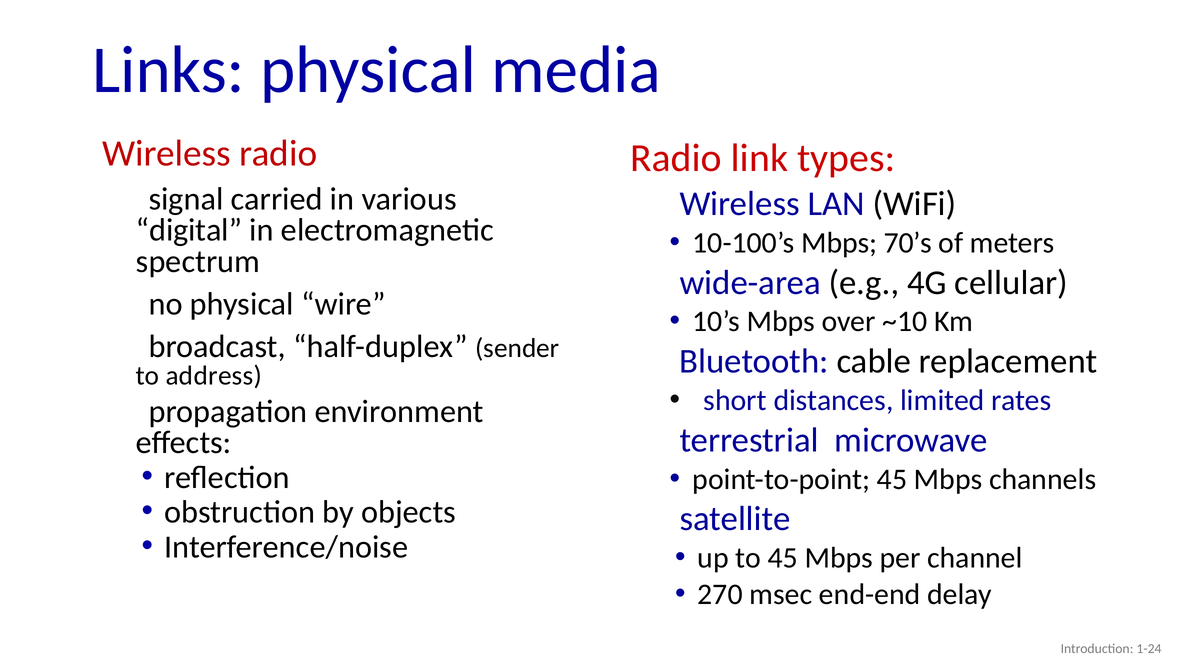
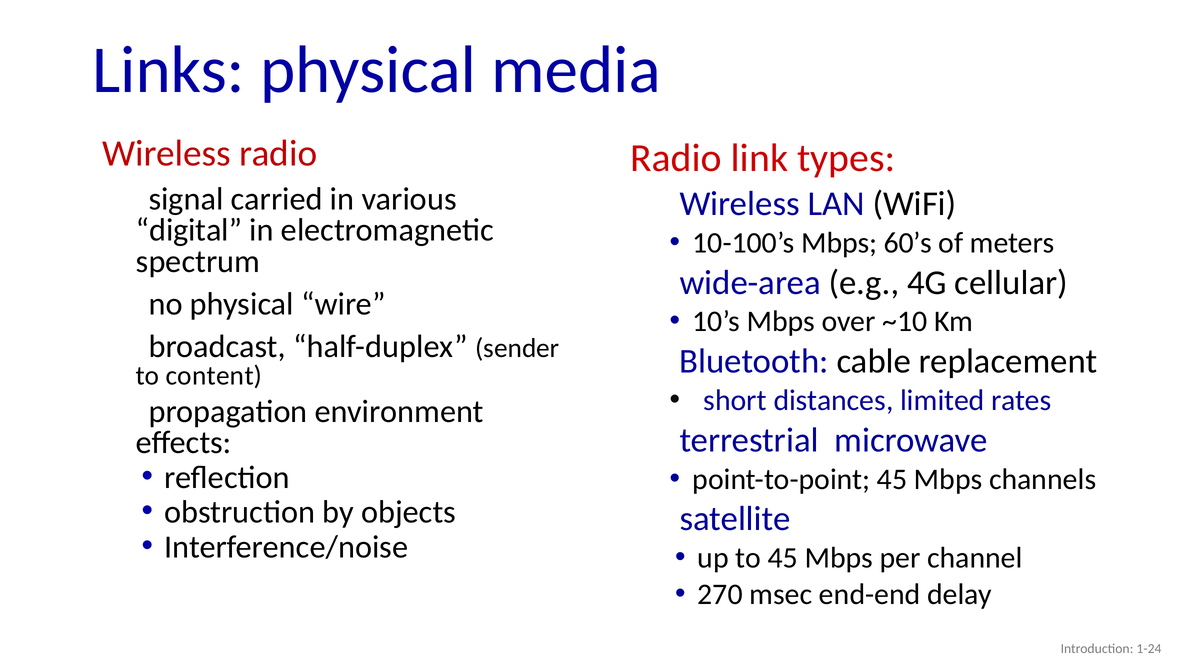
70’s: 70’s -> 60’s (908, 243)
address: address -> content (214, 376)
